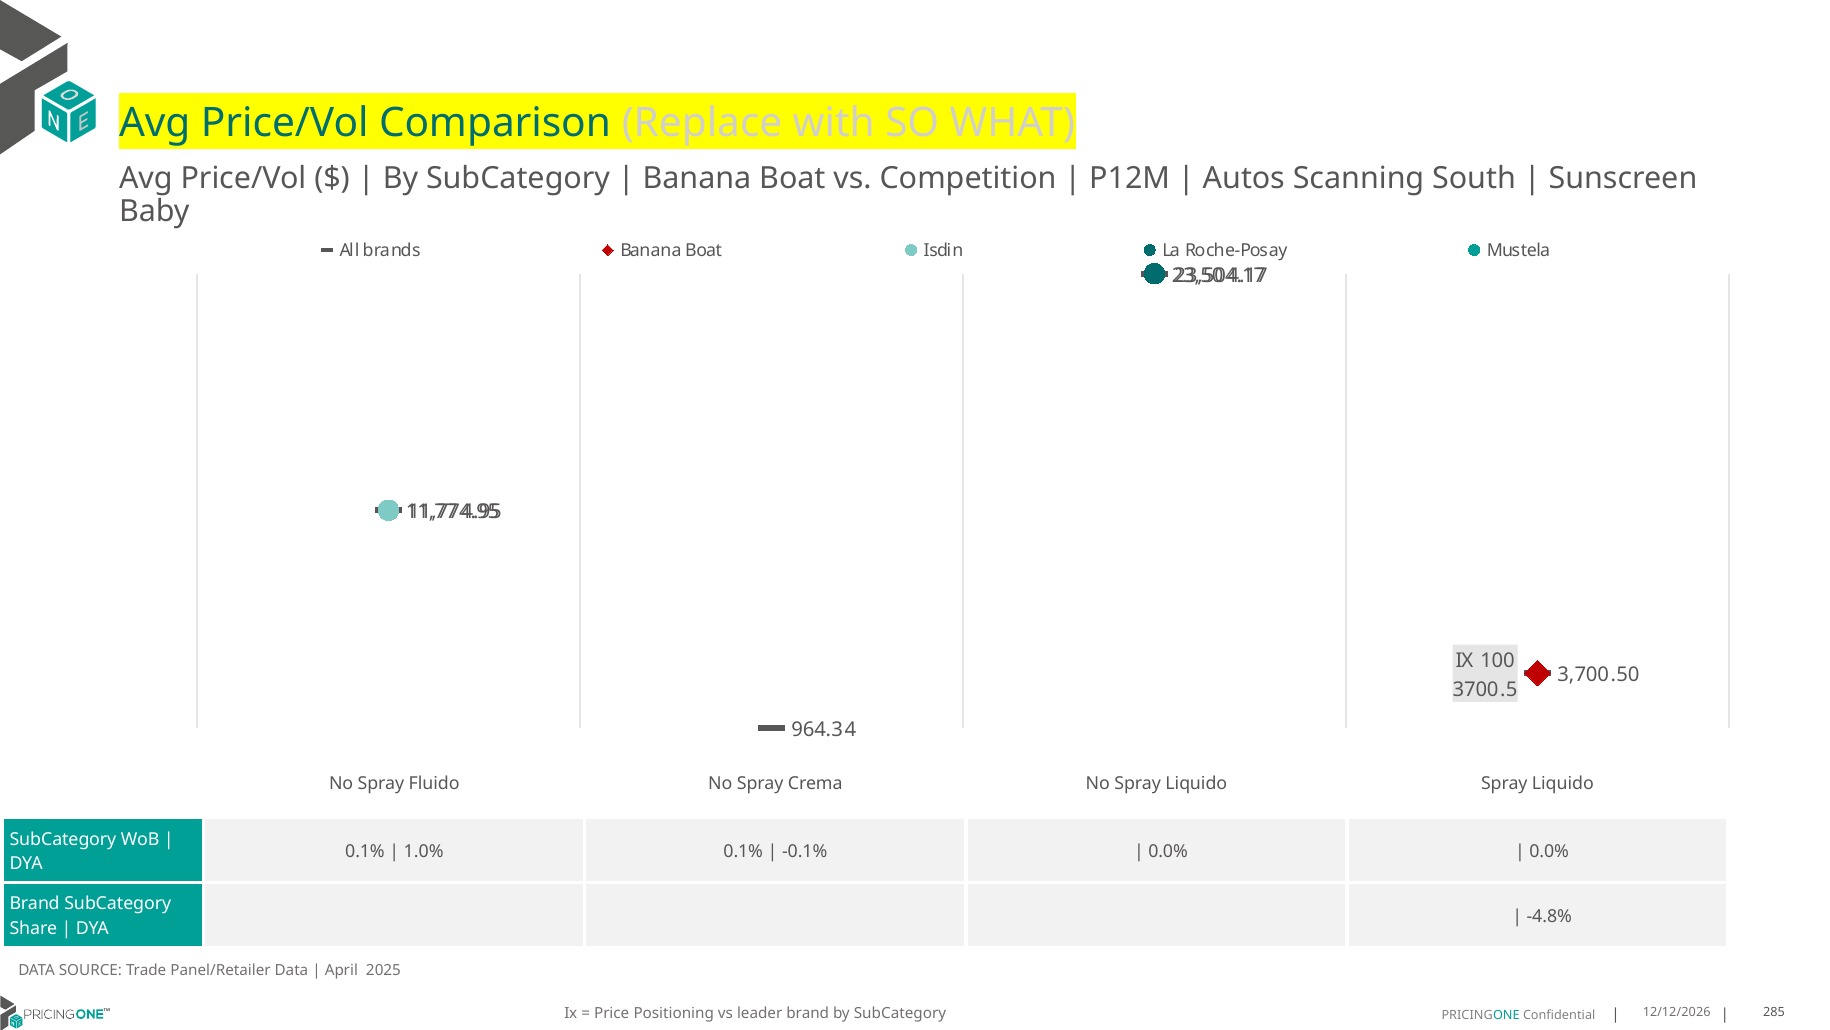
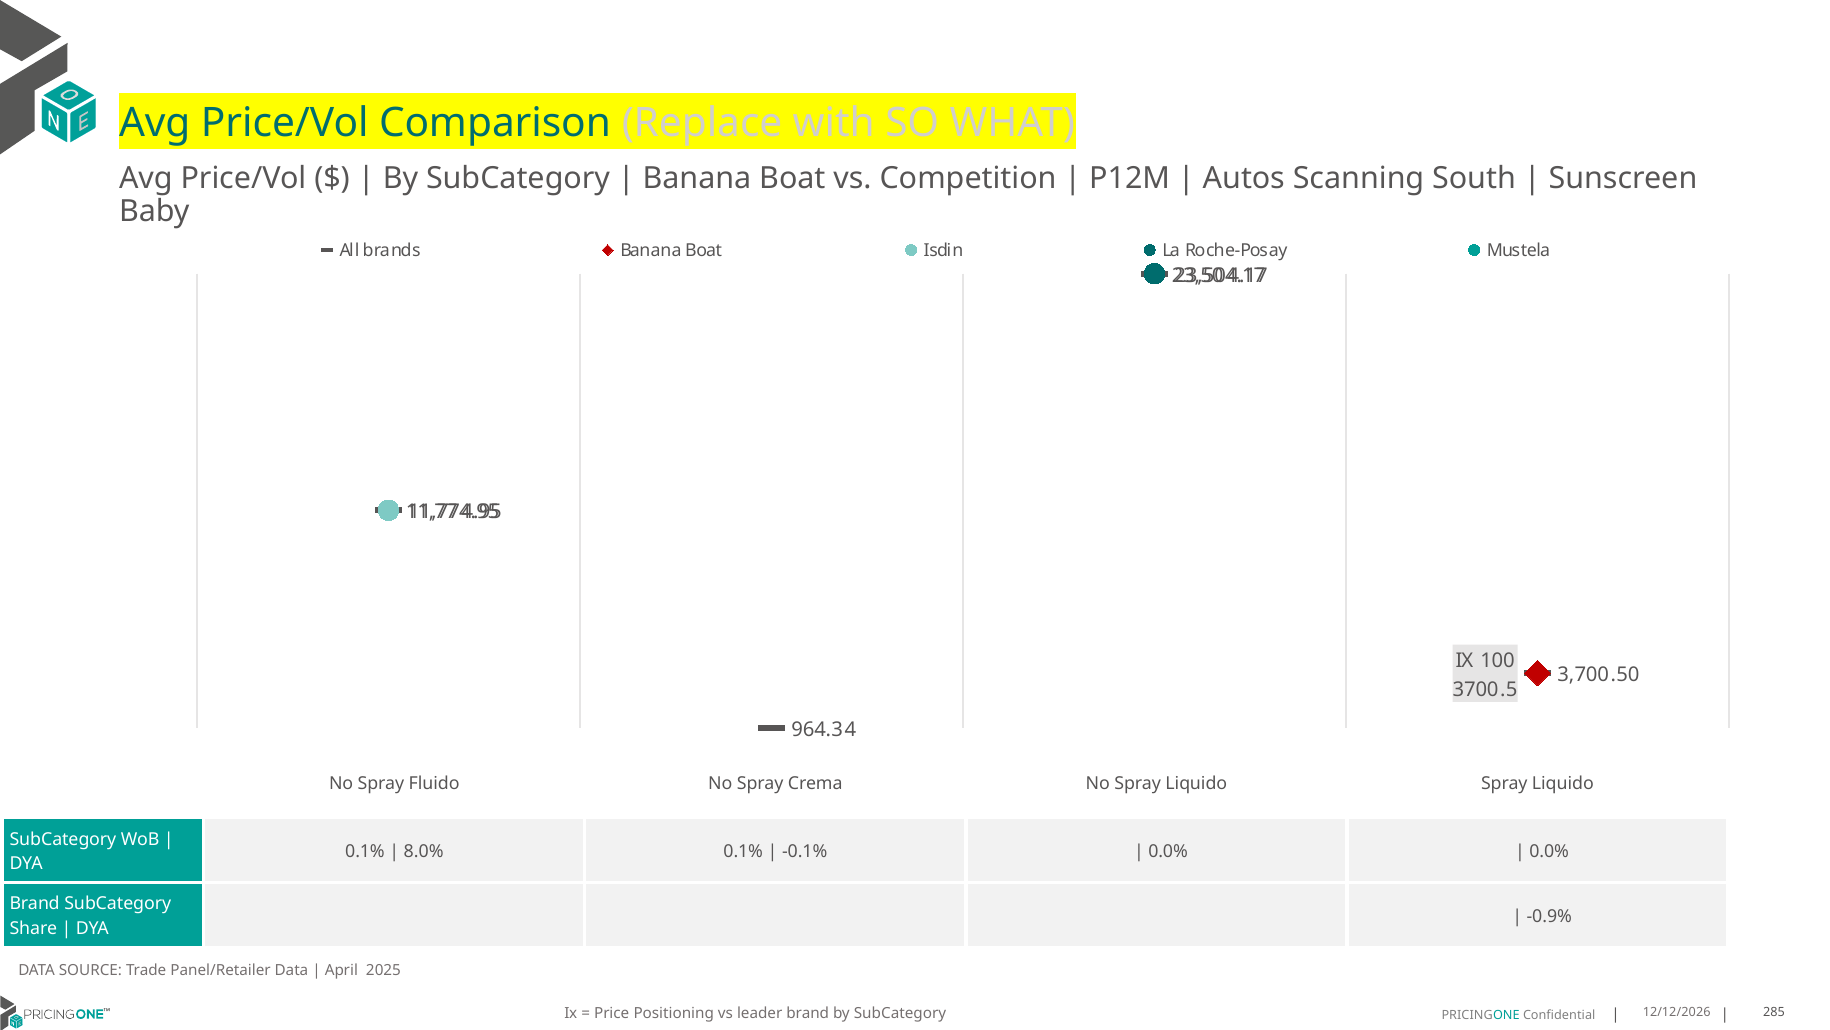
1.0%: 1.0% -> 8.0% (424, 851)
-4.8%: -4.8% -> -0.9% (1549, 916)
